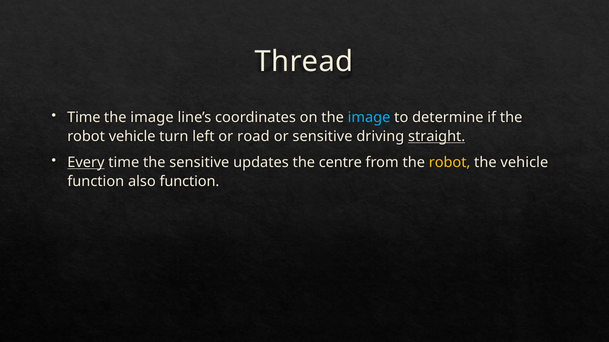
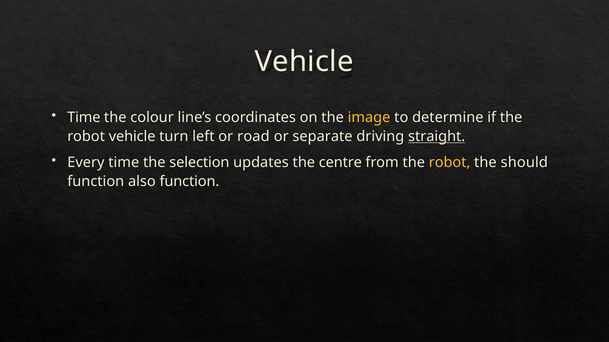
Thread: Thread -> Vehicle (304, 62)
image: image -> colour (152, 118)
image colour: light blue -> yellow (369, 118)
or sensitive: sensitive -> separate (323, 137)
Every underline: present -> none (86, 163)
the sensitive: sensitive -> selection (199, 163)
the vehicle: vehicle -> should (524, 163)
